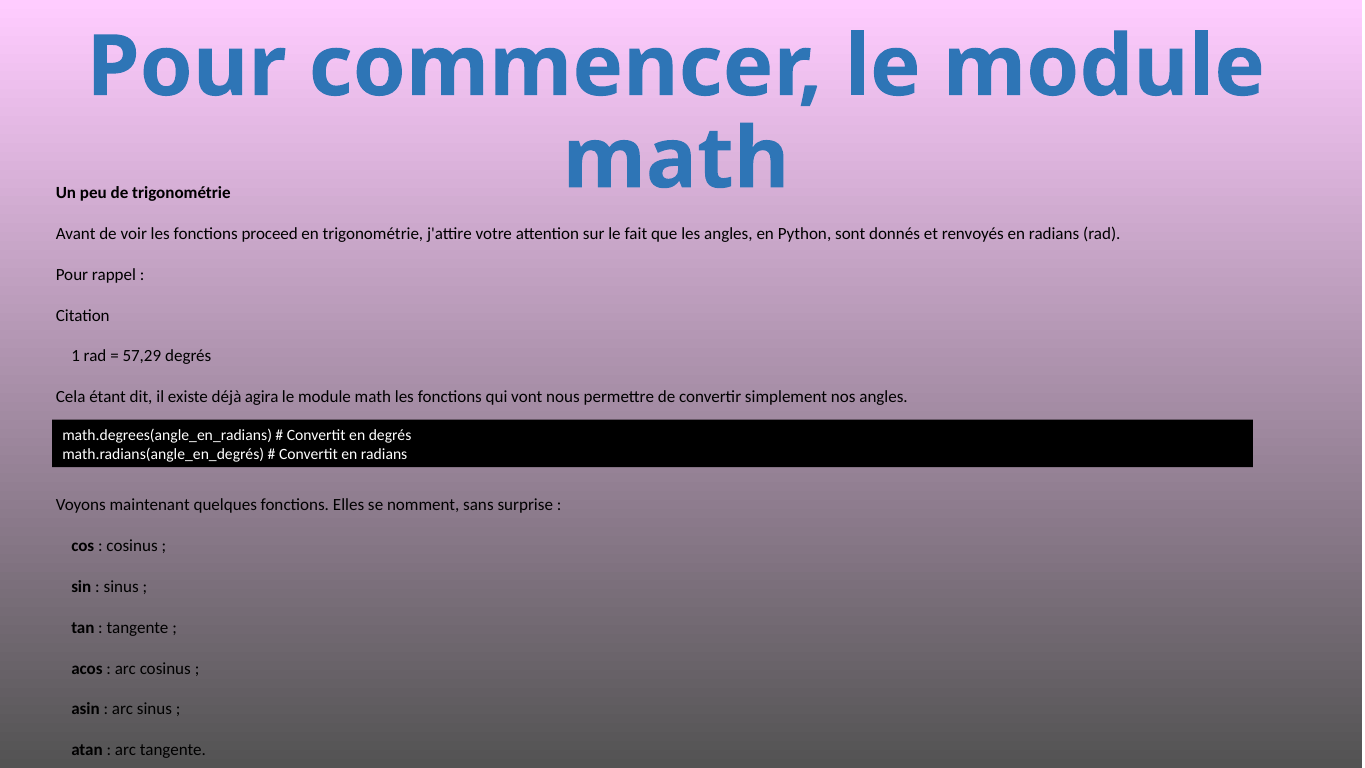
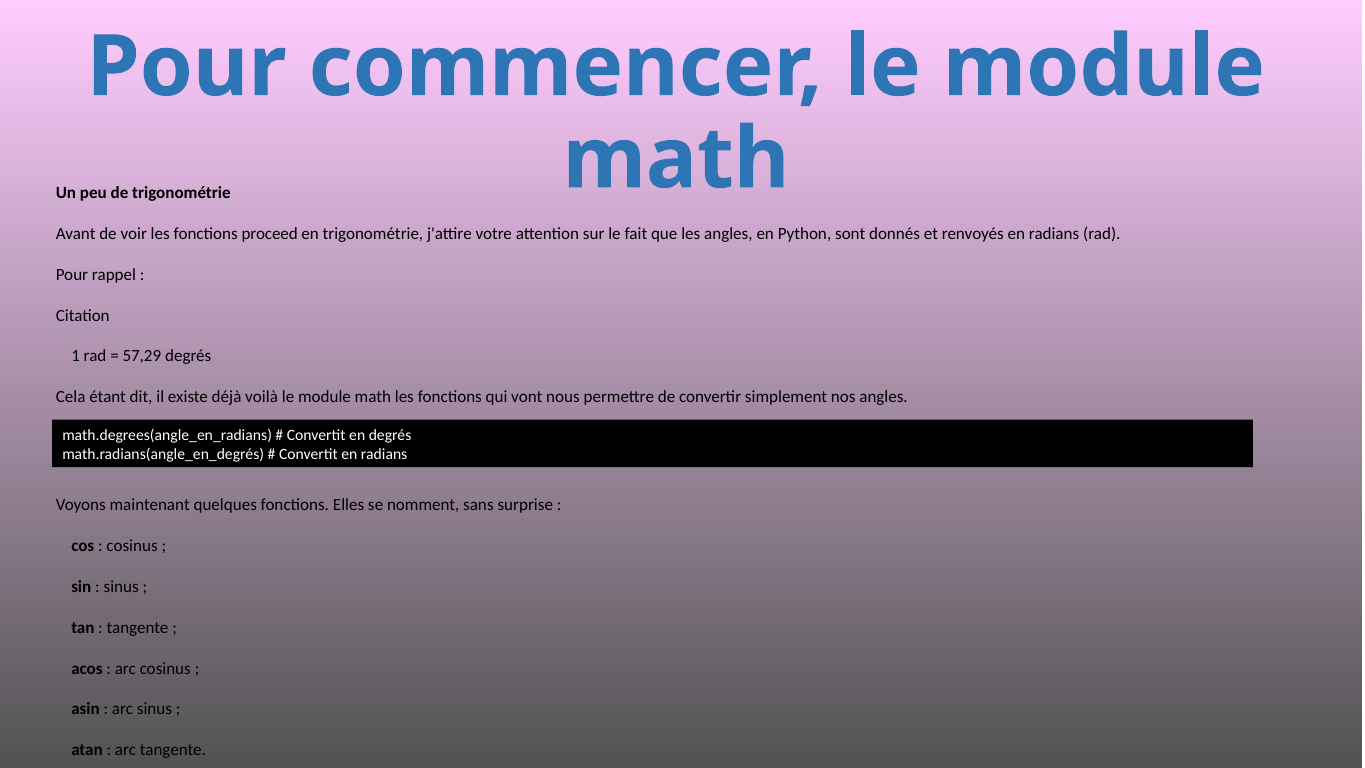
agira: agira -> voilà (262, 397)
